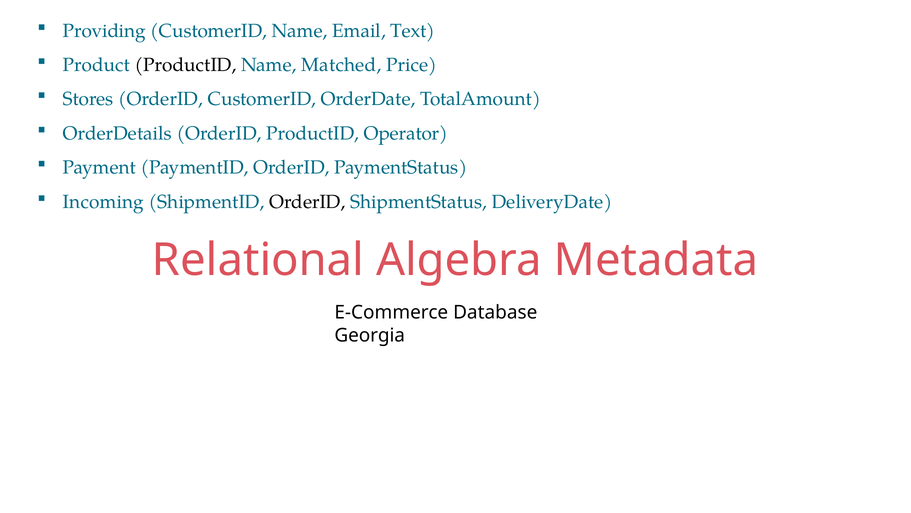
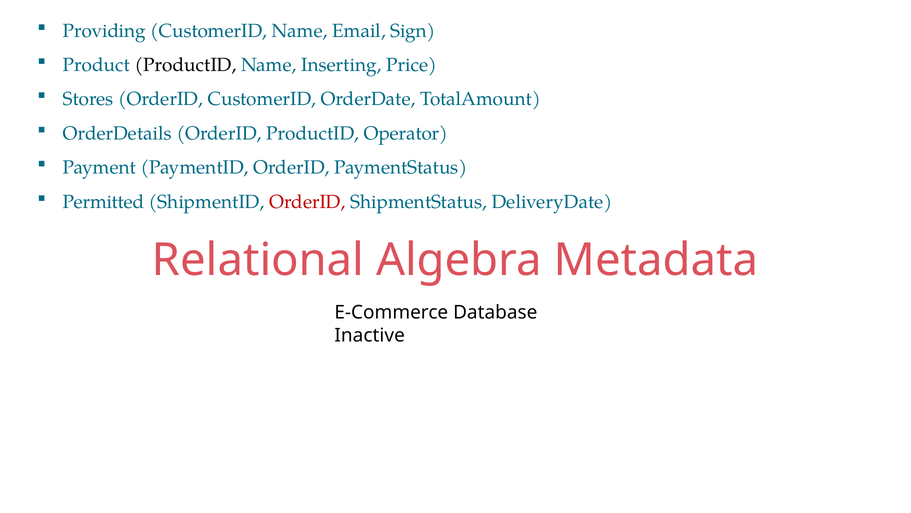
Text: Text -> Sign (413, 31)
Matched: Matched -> Inserting (341, 65)
Incoming: Incoming -> Permitted (104, 202)
OrderID colour: black -> red (307, 202)
Georgia: Georgia -> Inactive (370, 335)
